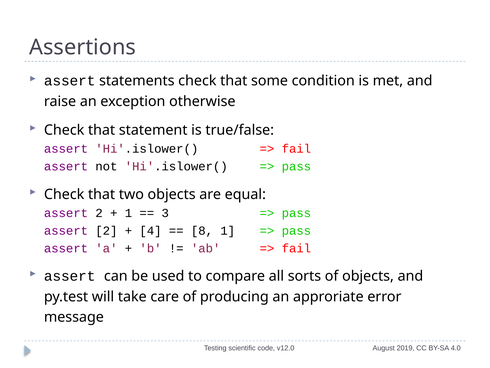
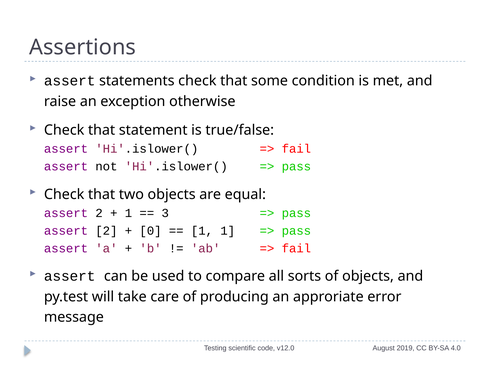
4: 4 -> 0 (151, 230)
8: 8 -> 1 (202, 230)
